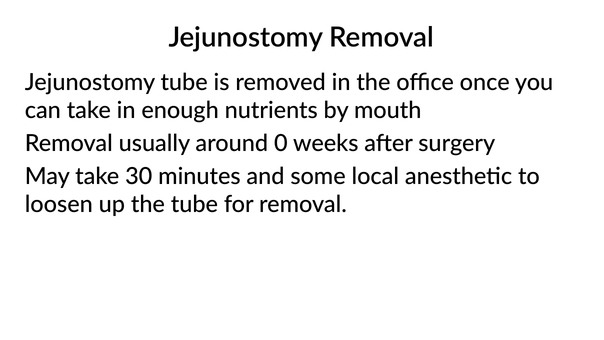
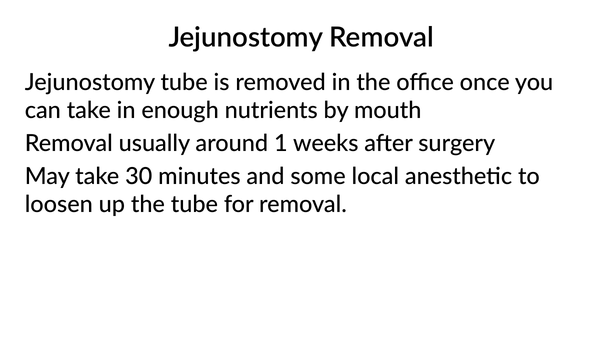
0: 0 -> 1 (281, 143)
